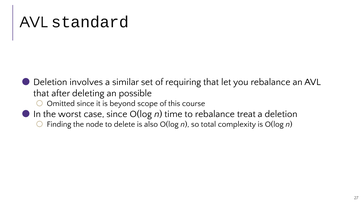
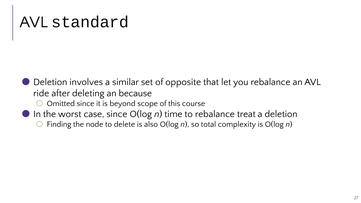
requiring: requiring -> opposite (183, 82)
that: that -> ride (41, 93)
possible: possible -> because (135, 93)
